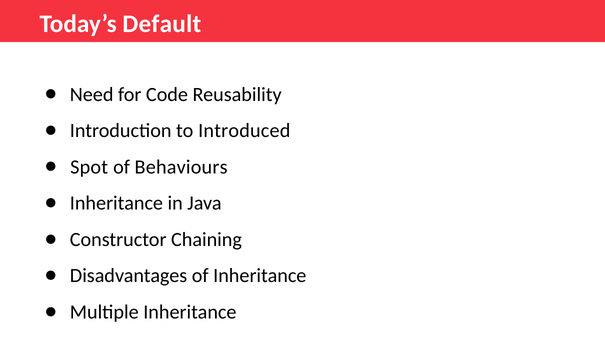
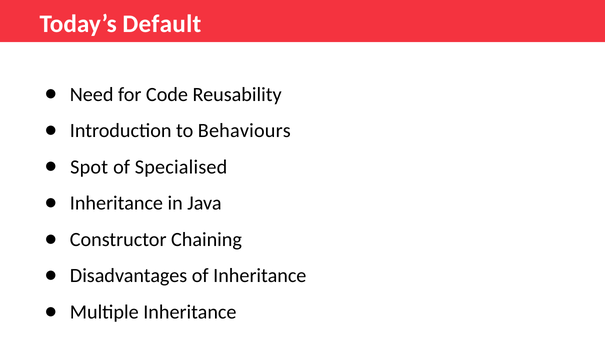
Introduced: Introduced -> Behaviours (244, 131)
Behaviours: Behaviours -> Specialised (181, 167)
